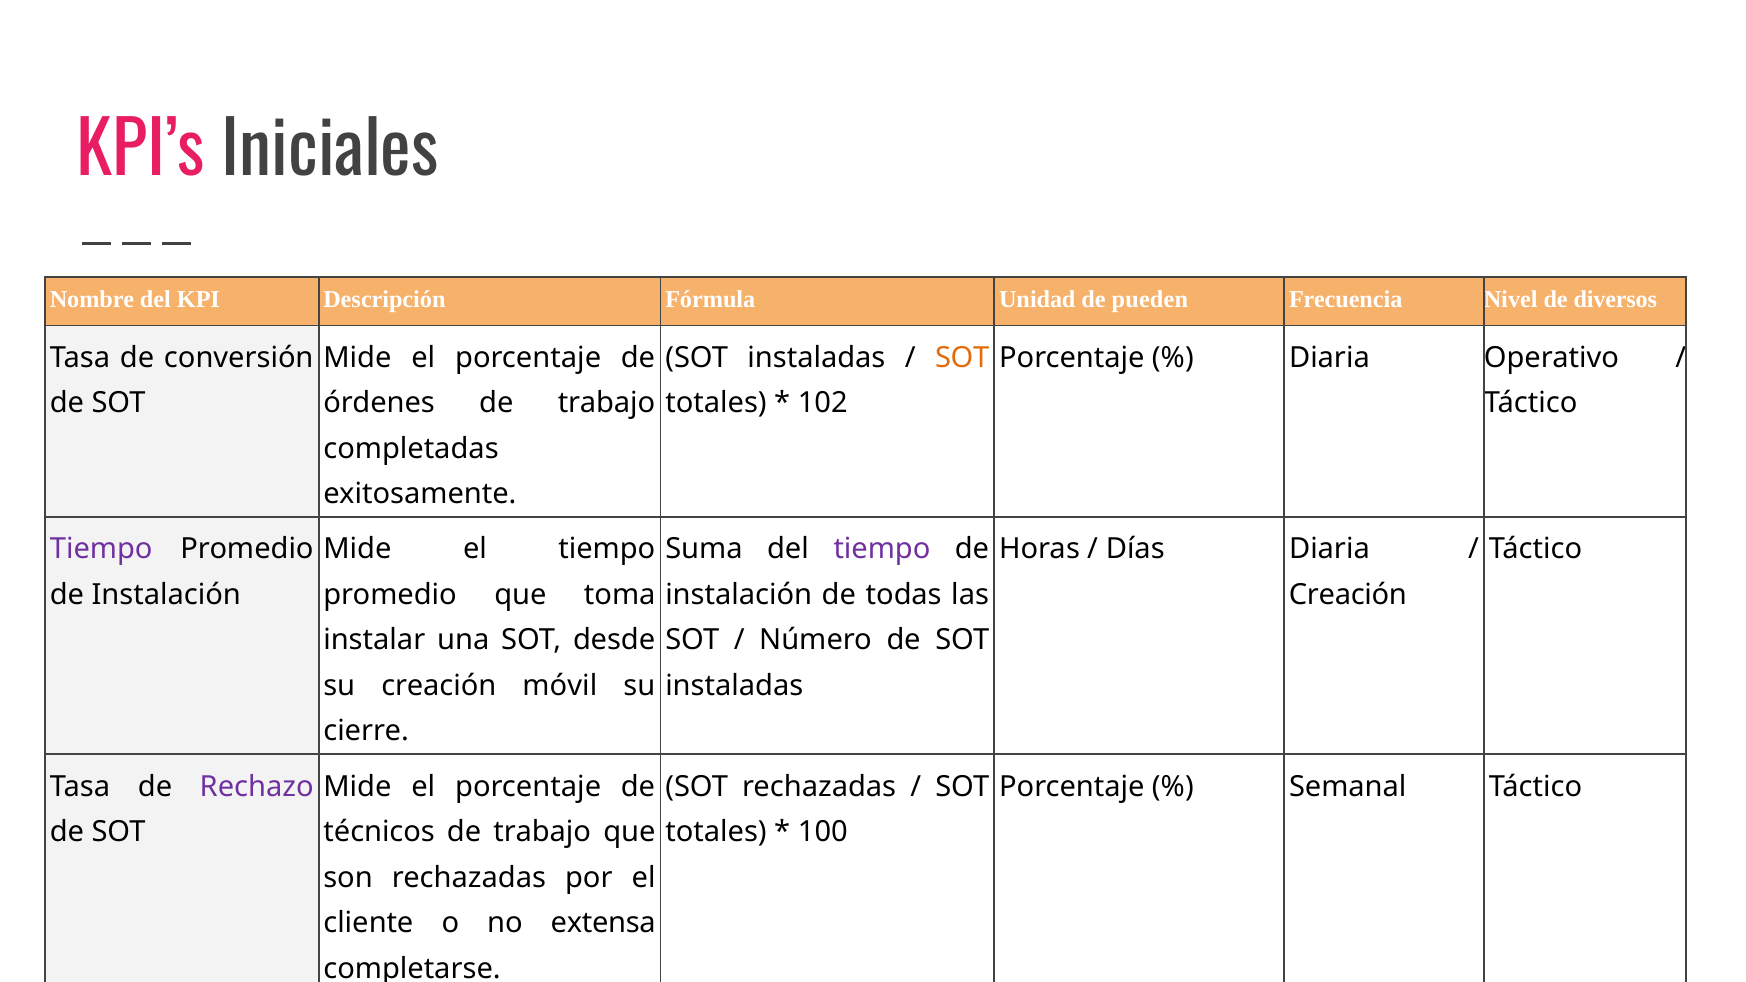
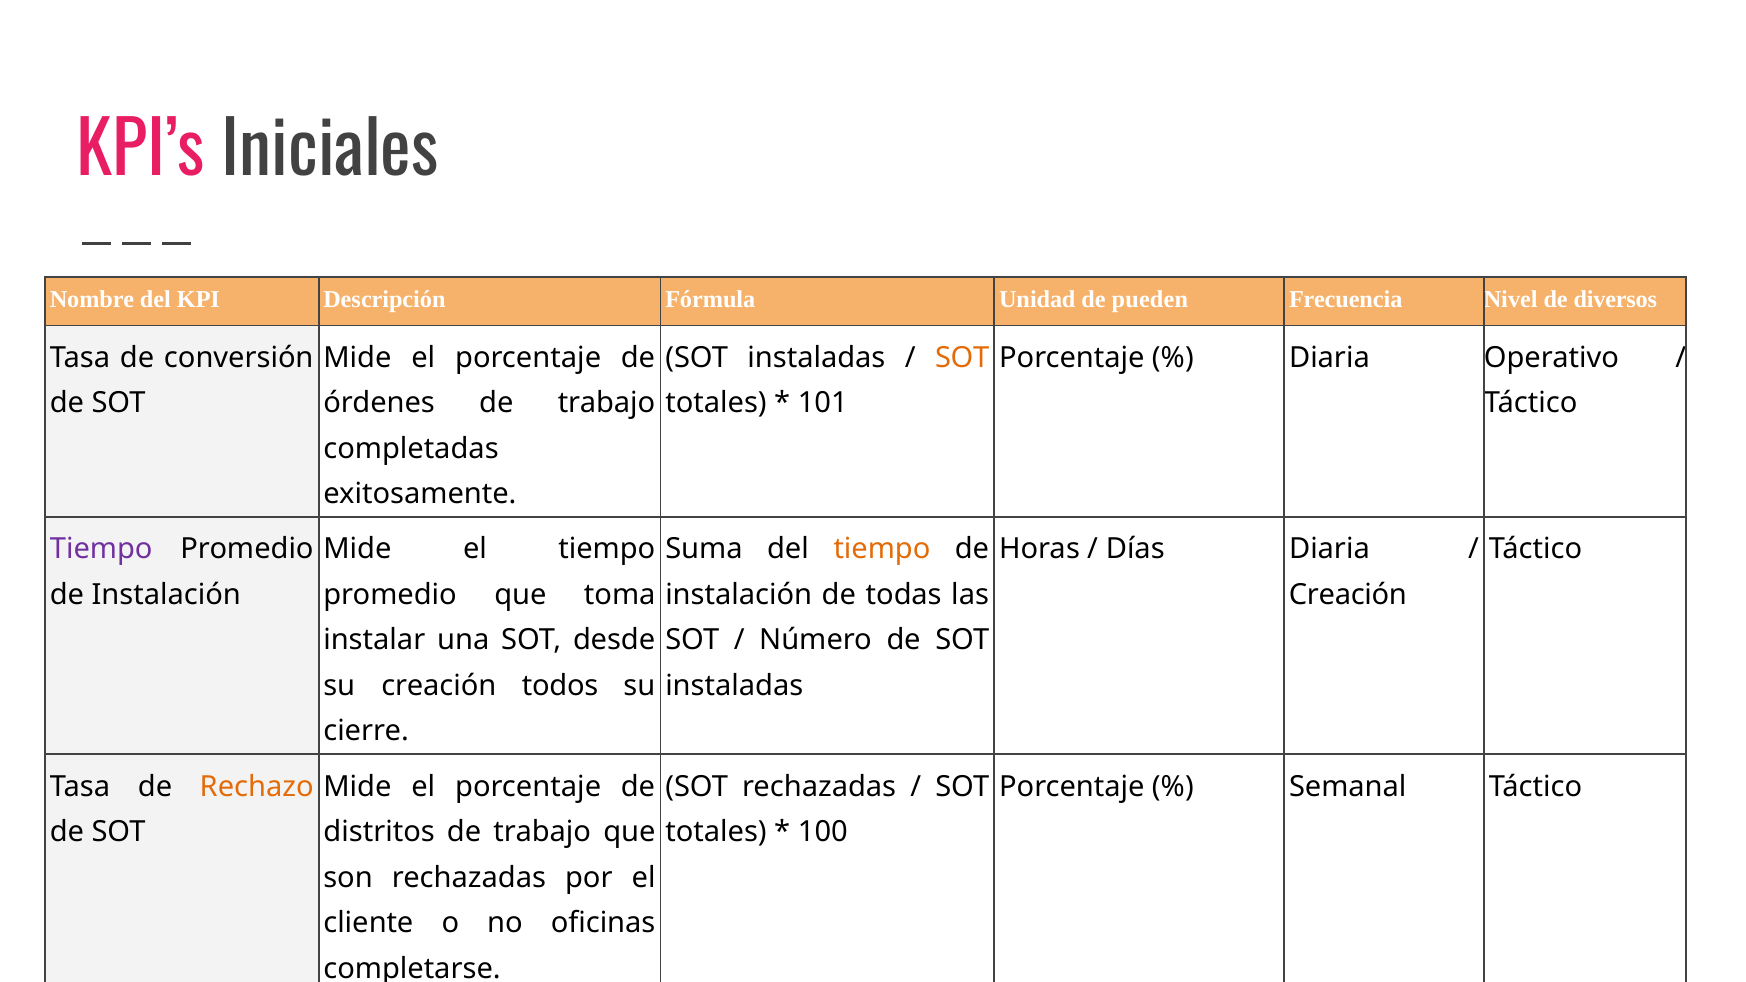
102: 102 -> 101 (823, 403)
tiempo colour: purple -> orange (882, 549)
móvil: móvil -> todos (560, 686)
Rechazo colour: purple -> orange (257, 787)
técnicos: técnicos -> distritos (379, 832)
extensa: extensa -> oficinas (603, 923)
